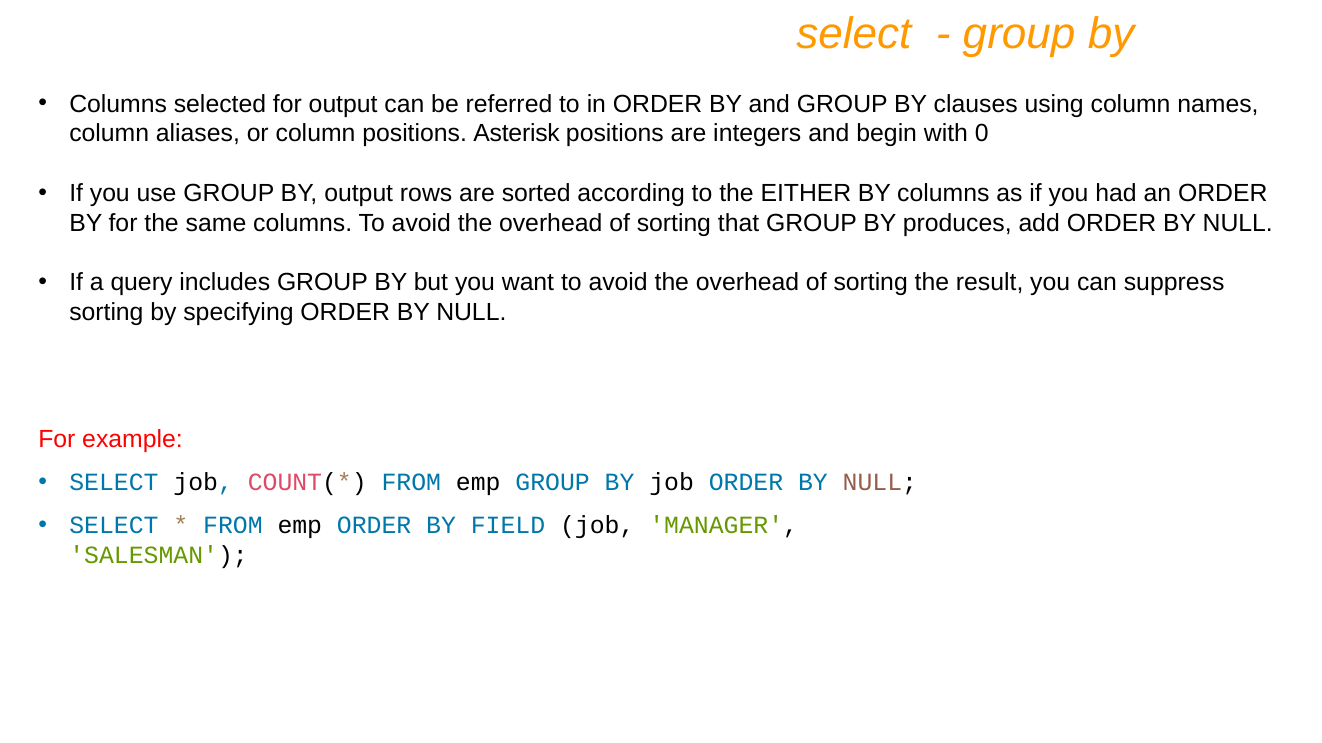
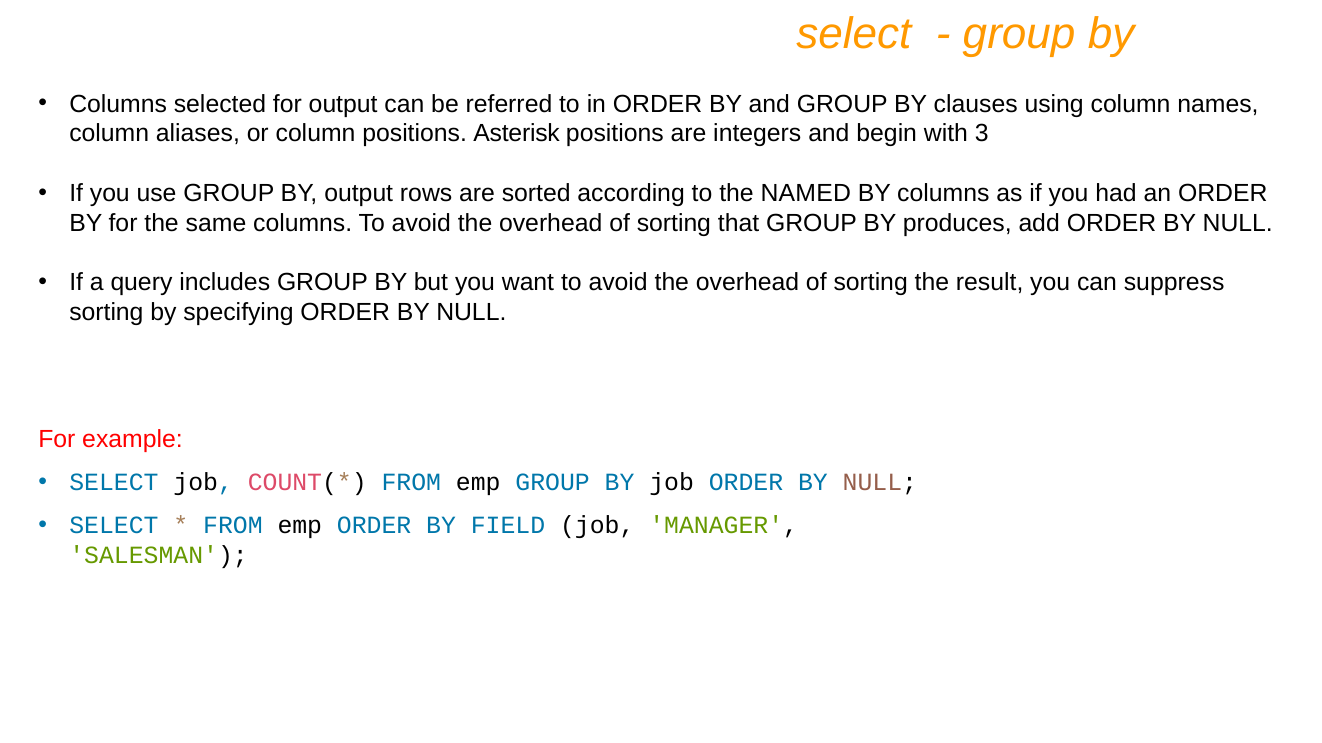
0: 0 -> 3 (982, 134)
EITHER: EITHER -> NAMED (806, 193)
